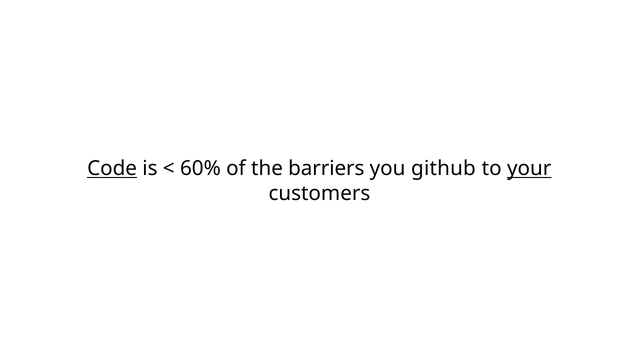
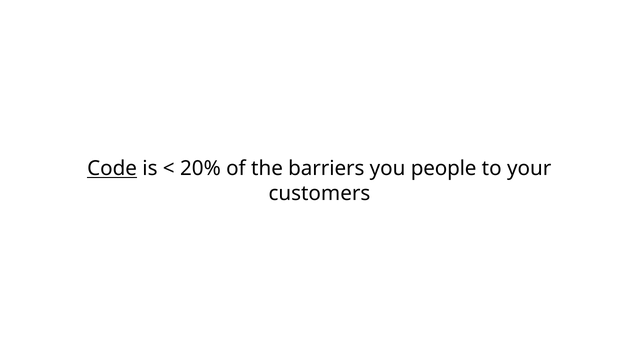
60%: 60% -> 20% (200, 169)
github: github -> people (444, 169)
your underline: present -> none (529, 169)
